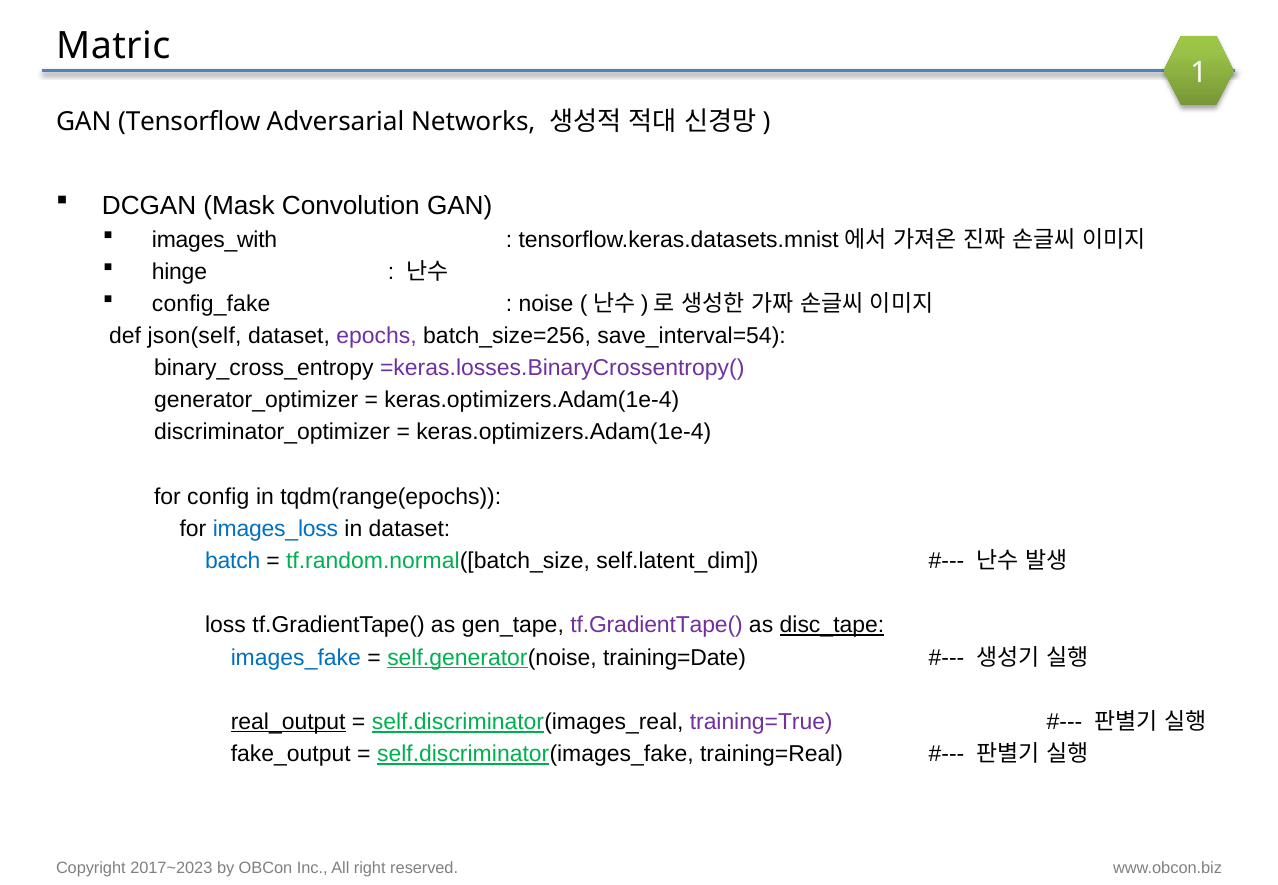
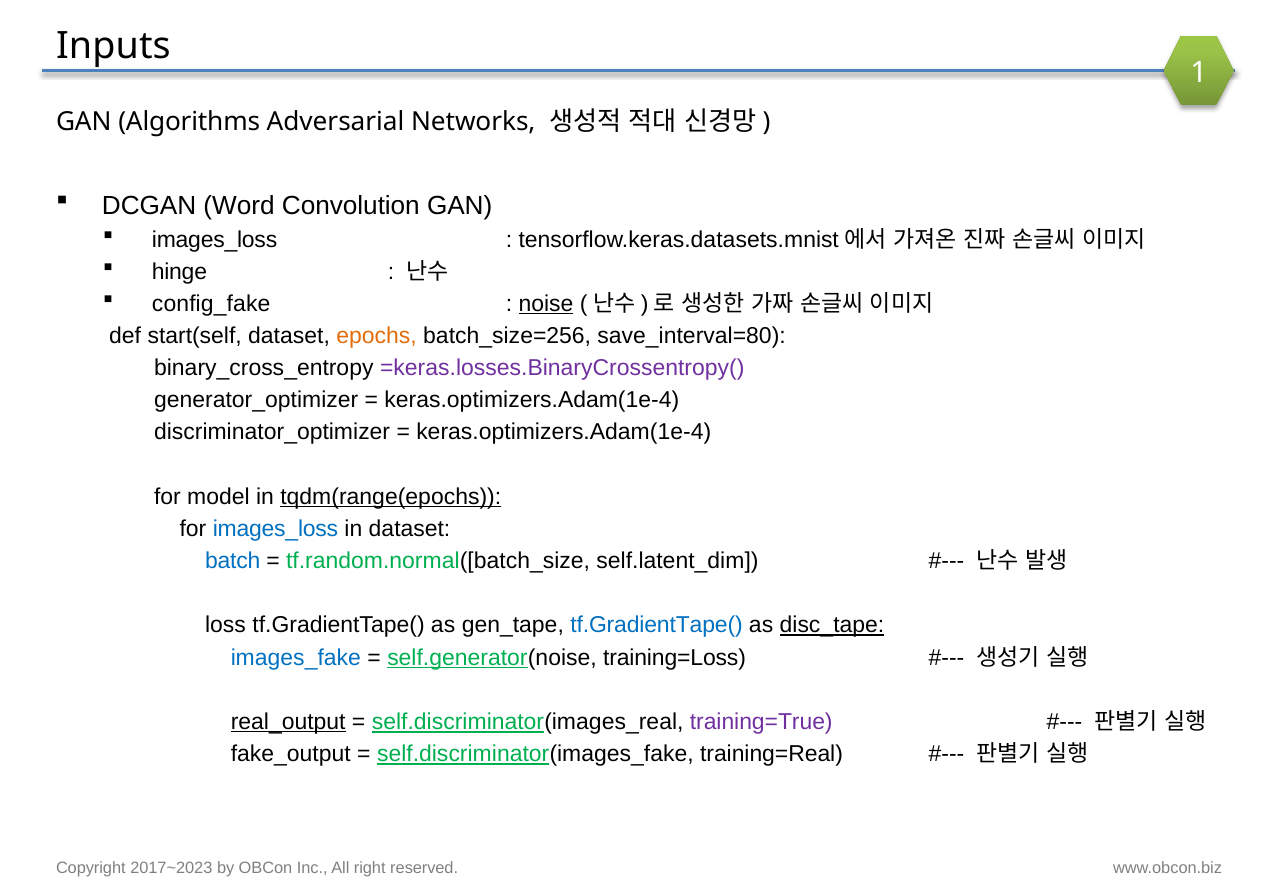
Matric: Matric -> Inputs (113, 46)
Tensorflow: Tensorflow -> Algorithms (189, 122)
Mask: Mask -> Word (239, 206)
images_with: images_with -> images_loss (215, 239)
noise underline: none -> present (546, 304)
json(self: json(self -> start(self (195, 336)
epochs colour: purple -> orange (376, 336)
save_interval=54: save_interval=54 -> save_interval=80 (692, 336)
config: config -> model (218, 497)
tqdm(range(epochs underline: none -> present (391, 497)
tf.GradientTape( colour: purple -> blue (657, 625)
training=Date: training=Date -> training=Loss (675, 657)
